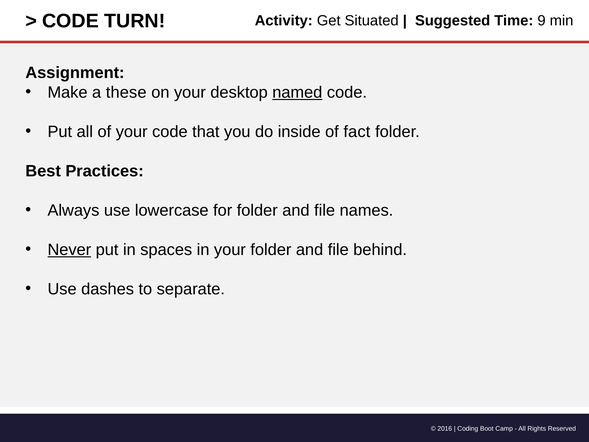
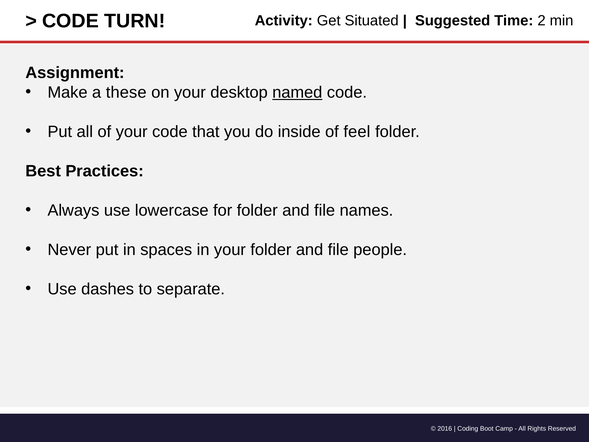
9: 9 -> 2 (542, 21)
fact: fact -> feel (357, 132)
Never underline: present -> none (69, 250)
behind: behind -> people (380, 250)
